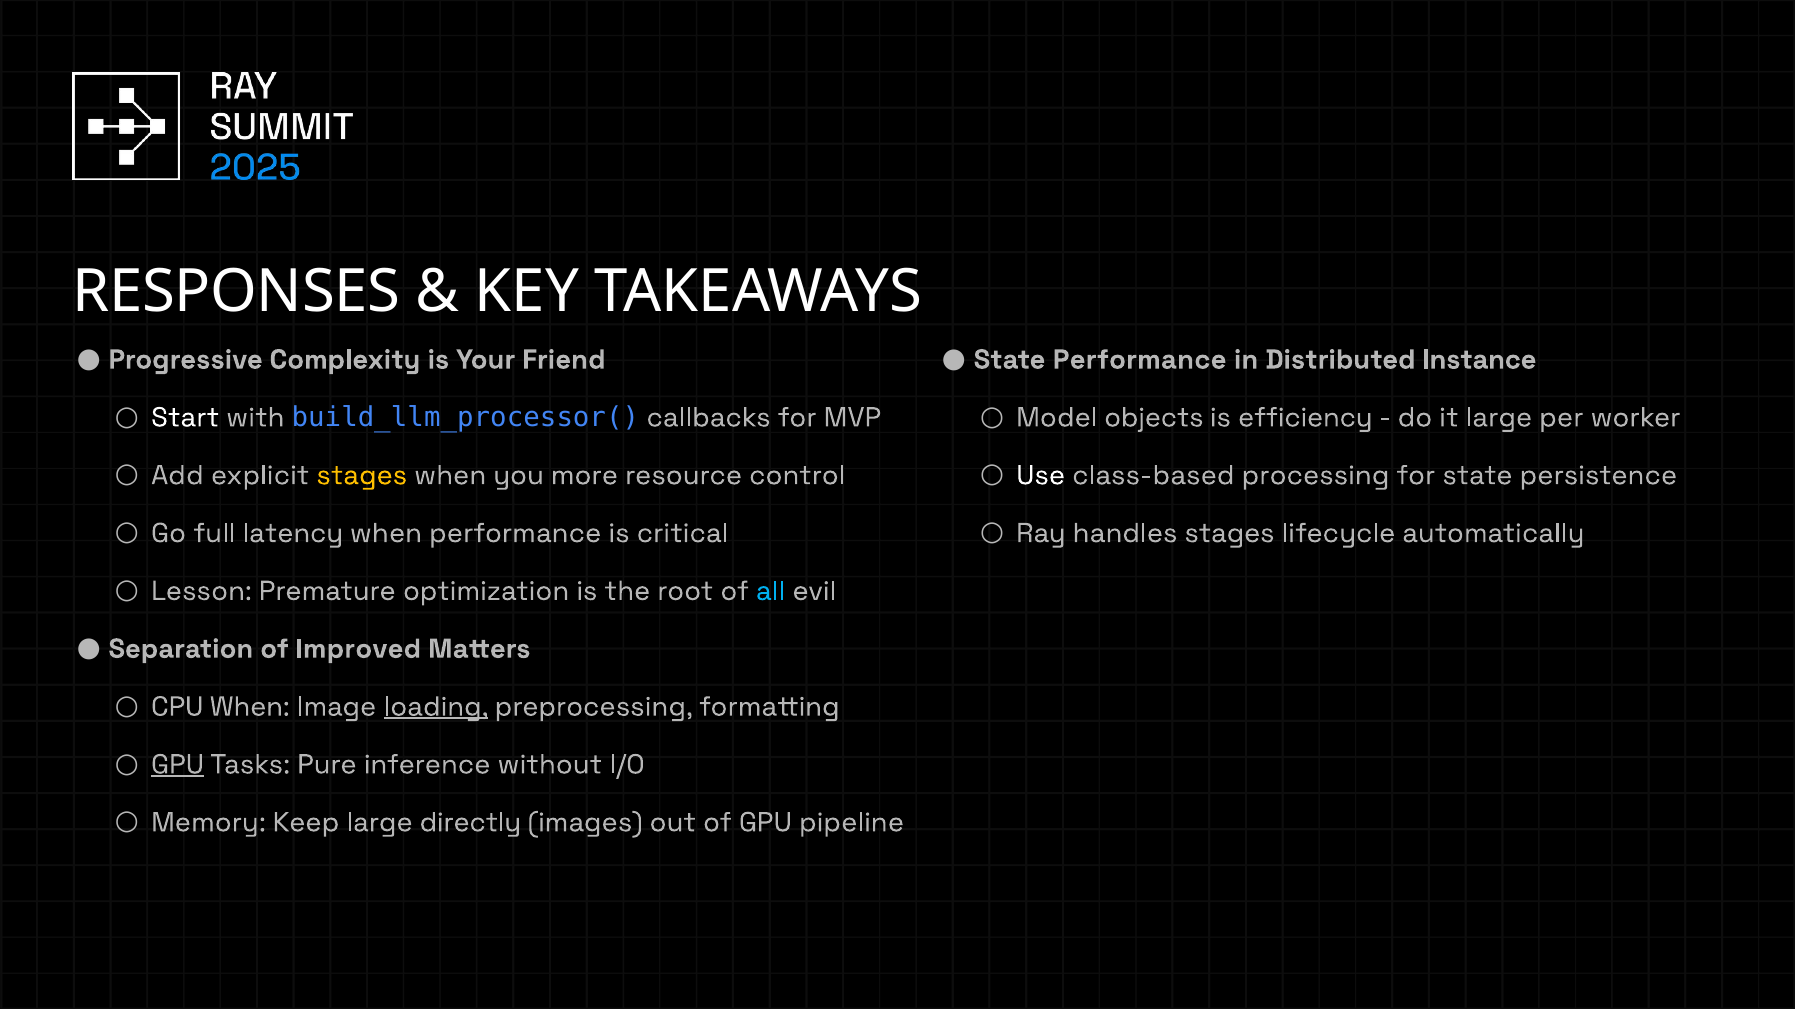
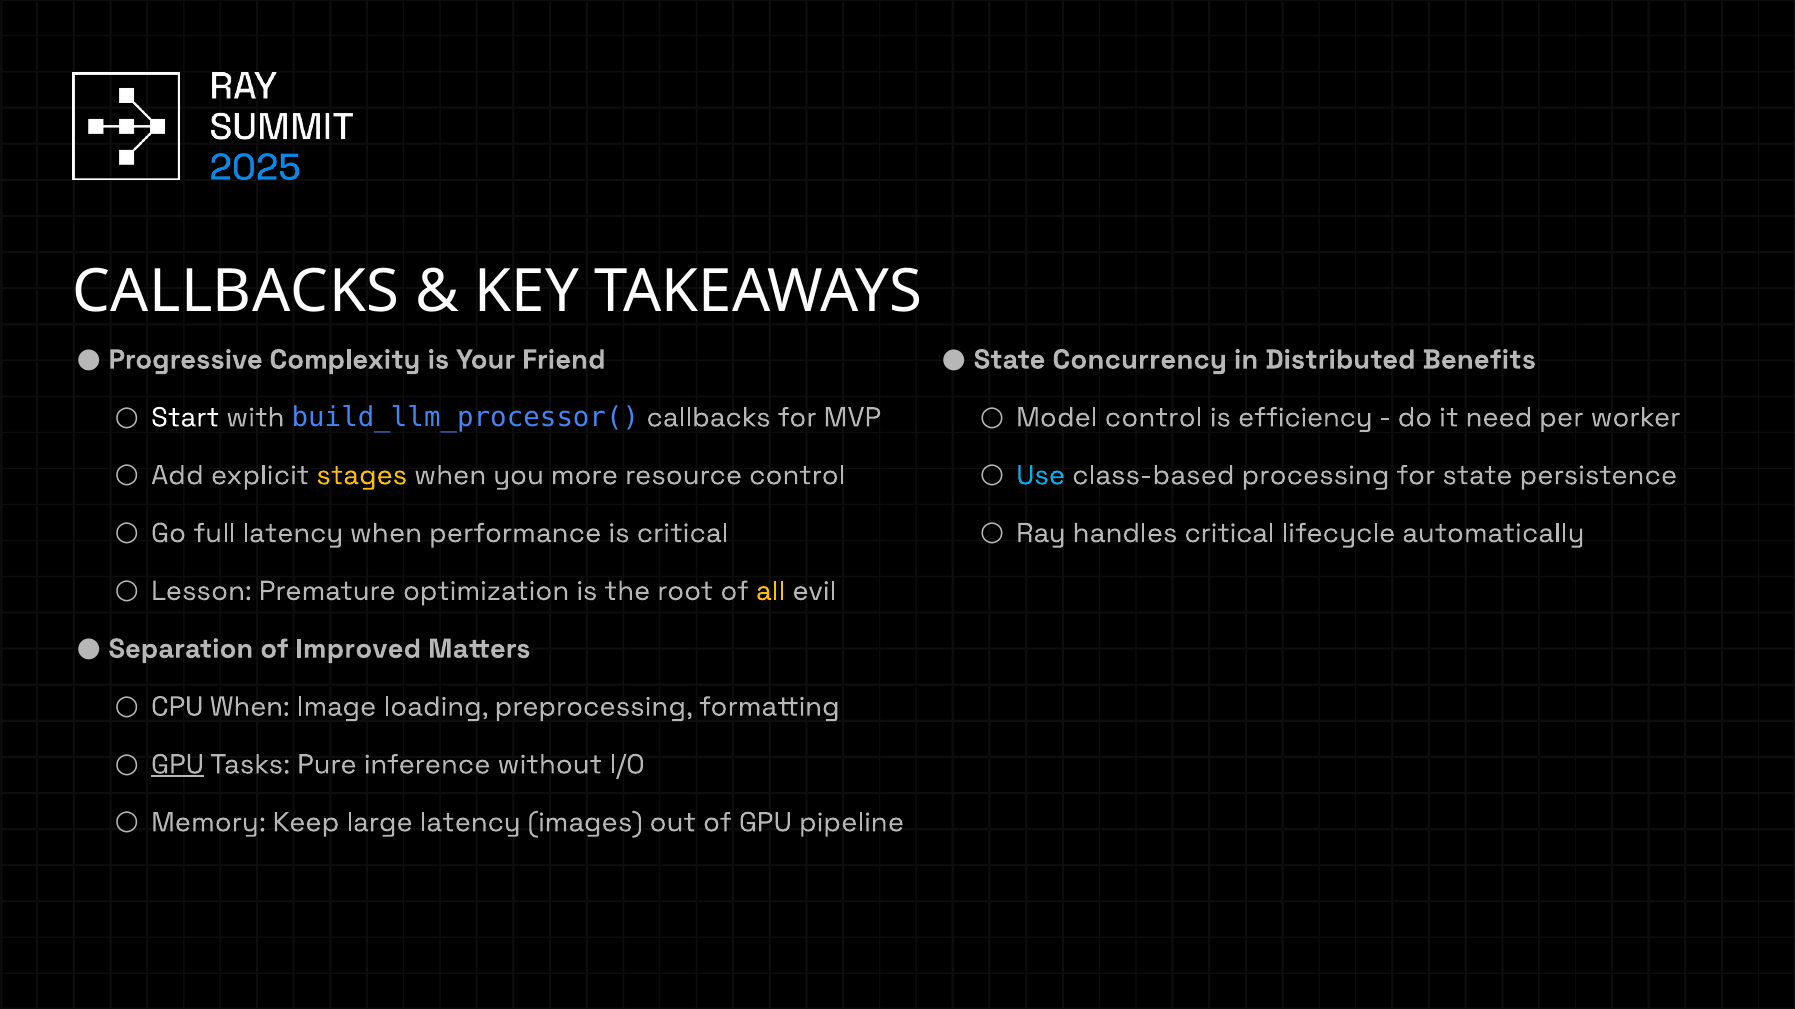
RESPONSES: RESPONSES -> CALLBACKS (236, 292)
State Performance: Performance -> Concurrency (1140, 360)
Instance: Instance -> Benefits (1479, 360)
Model objects: objects -> control (1154, 418)
it large: large -> need (1499, 418)
Use colour: white -> light blue (1041, 476)
handles stages: stages -> critical (1229, 533)
all colour: light blue -> yellow (771, 591)
loading underline: present -> none (436, 707)
large directly: directly -> latency (470, 823)
